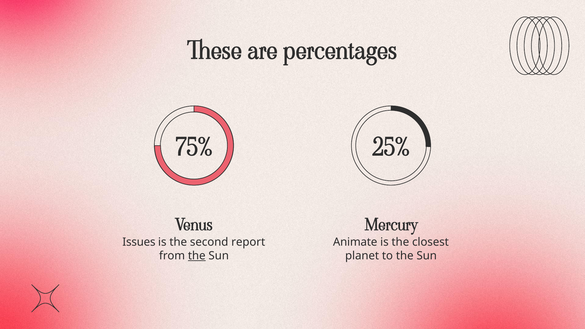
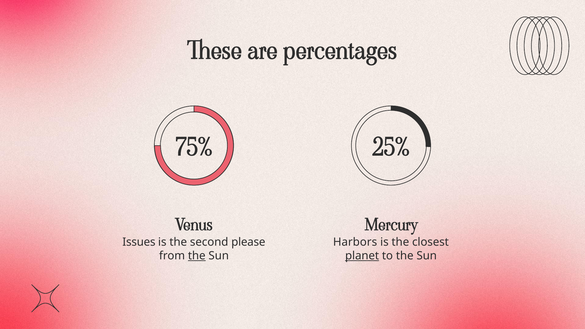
report: report -> please (248, 242)
Animate: Animate -> Harbors (355, 242)
planet underline: none -> present (362, 256)
